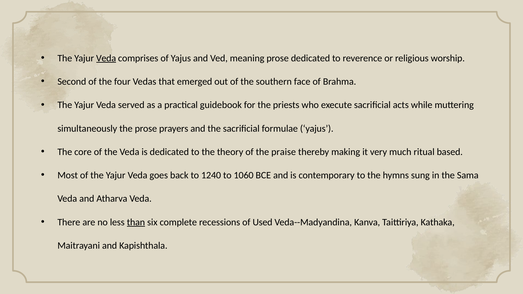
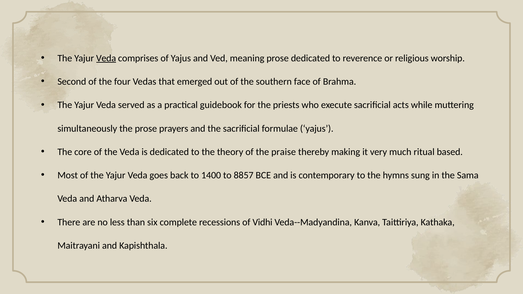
1240: 1240 -> 1400 (211, 175)
1060: 1060 -> 8857 (244, 175)
than underline: present -> none (136, 222)
Used: Used -> Vidhi (263, 222)
